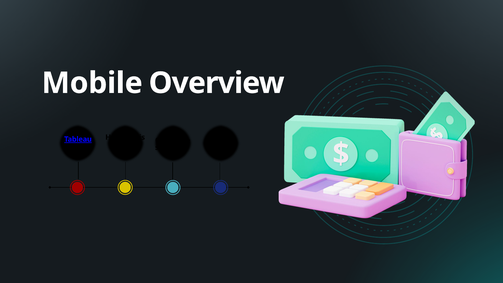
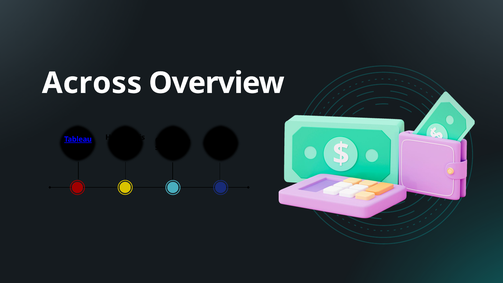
Mobile: Mobile -> Across (92, 83)
